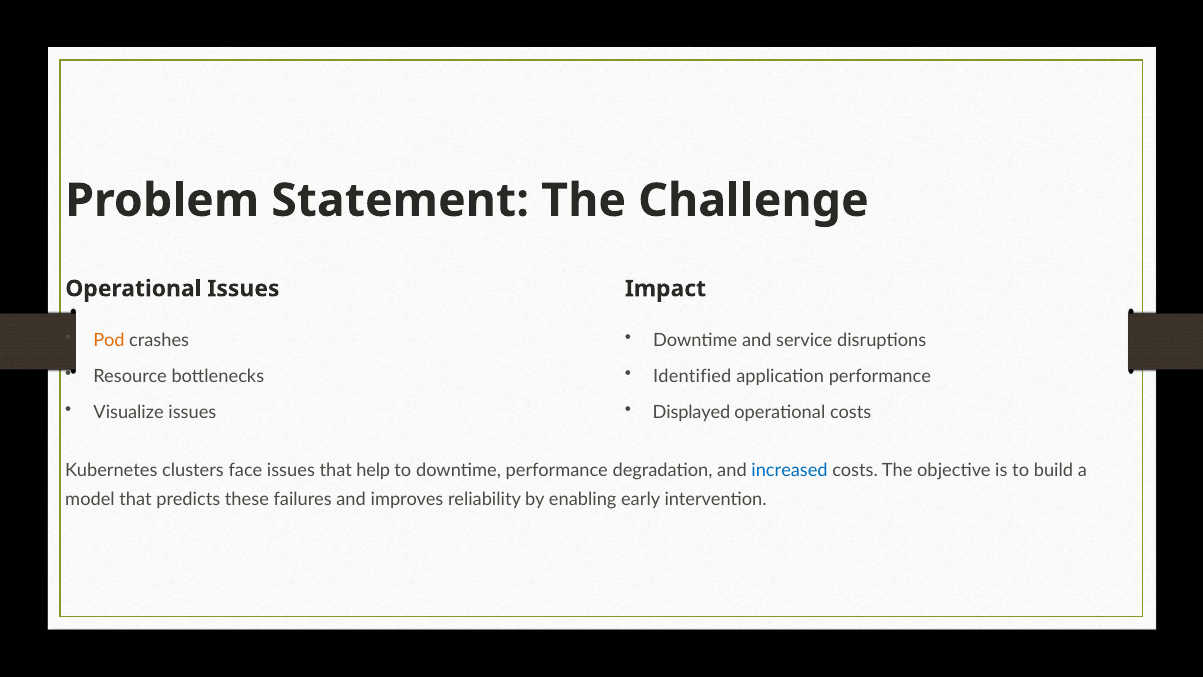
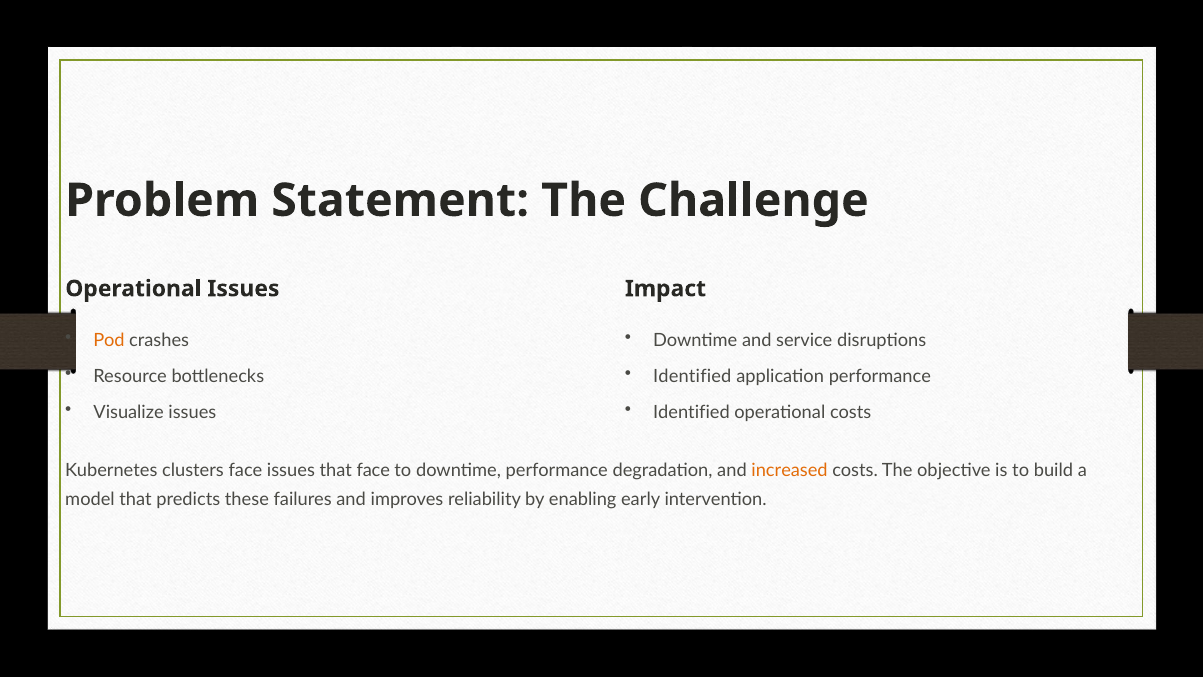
Displayed: Displayed -> Identified (691, 413)
that help: help -> face (373, 470)
increased colour: blue -> orange (790, 470)
